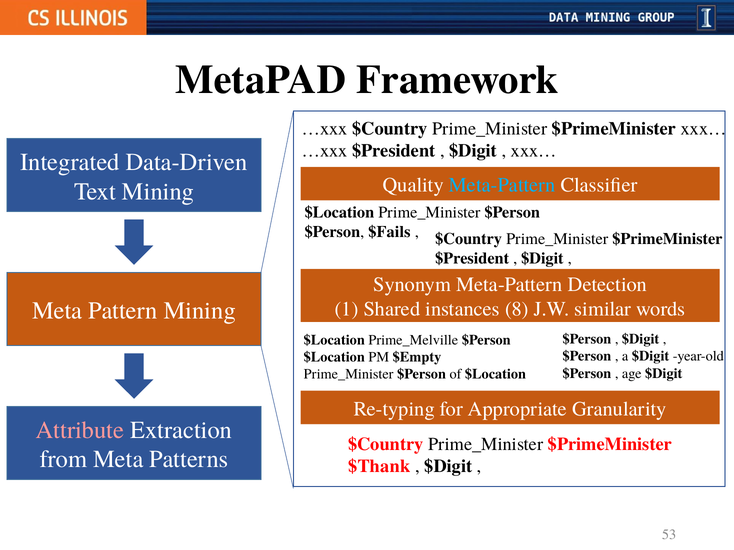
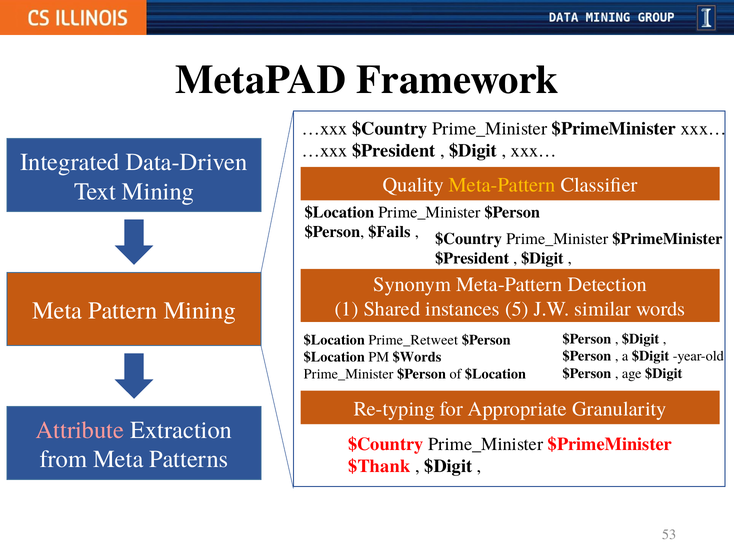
Meta-Pattern colour: light blue -> yellow (502, 185)
8: 8 -> 5 (517, 309)
Prime_Melville: Prime_Melville -> Prime_Retweet (413, 340)
$Empty: $Empty -> $Words (417, 357)
